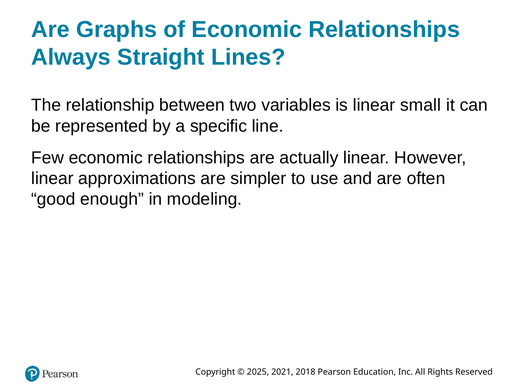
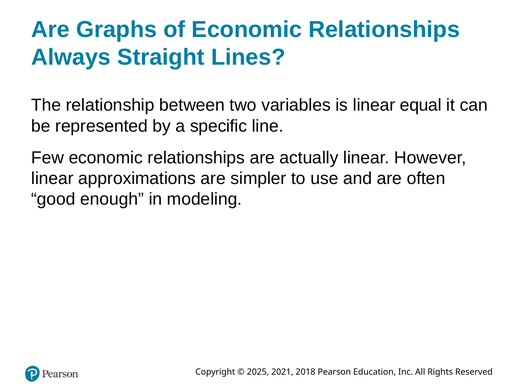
small: small -> equal (421, 105)
